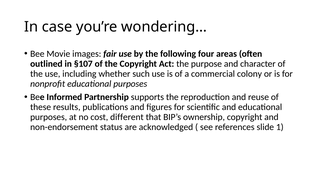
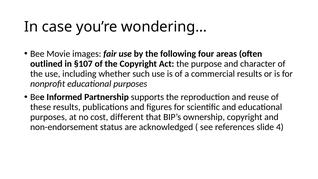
commercial colony: colony -> results (250, 74)
1: 1 -> 4 (280, 127)
